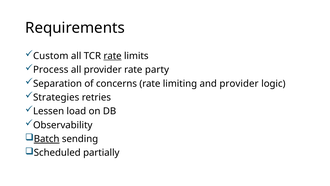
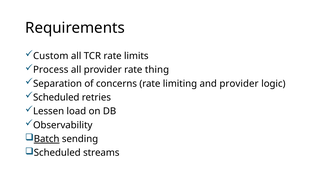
rate underline: present -> none (113, 56)
party: party -> thing (157, 70)
Strategies: Strategies -> Scheduled (56, 97)
partially: partially -> streams (101, 152)
